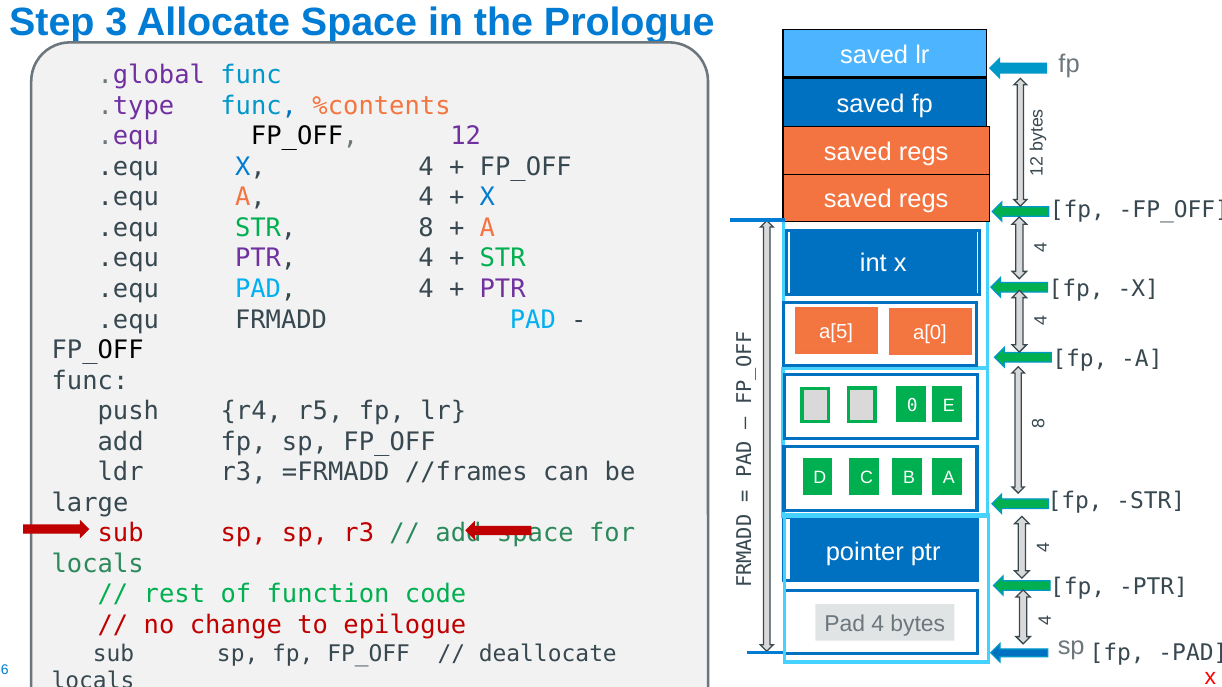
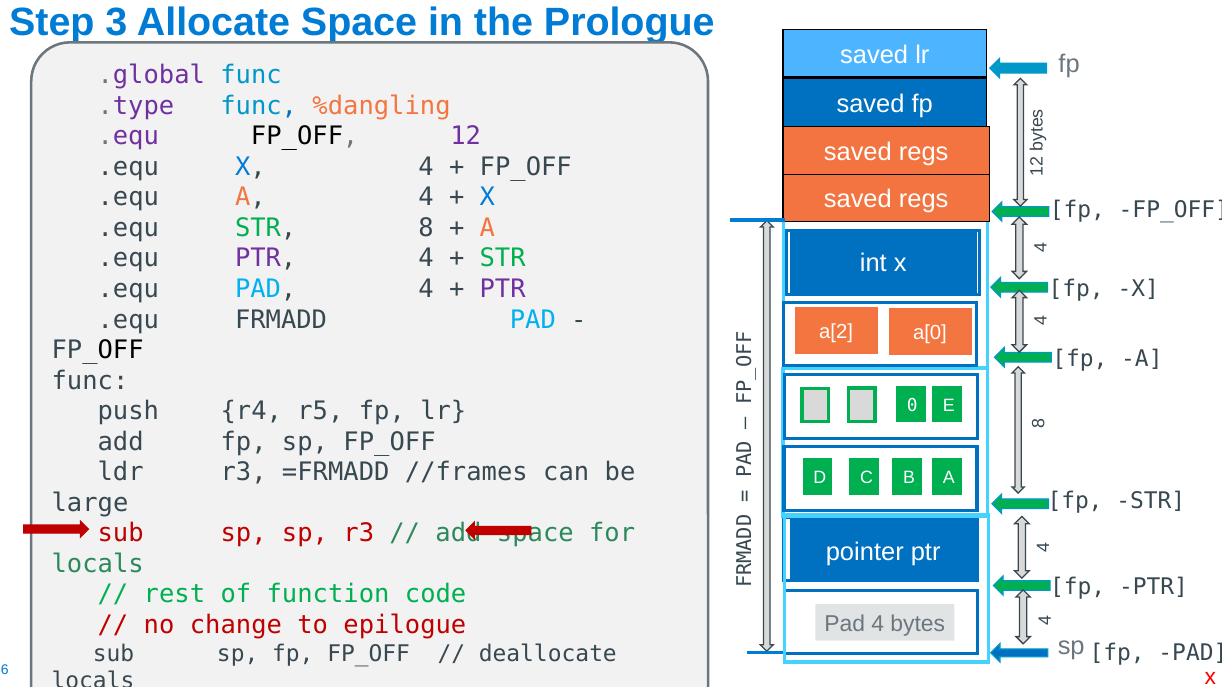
%contents: %contents -> %dangling (382, 106)
a[5: a[5 -> a[2 (836, 332)
